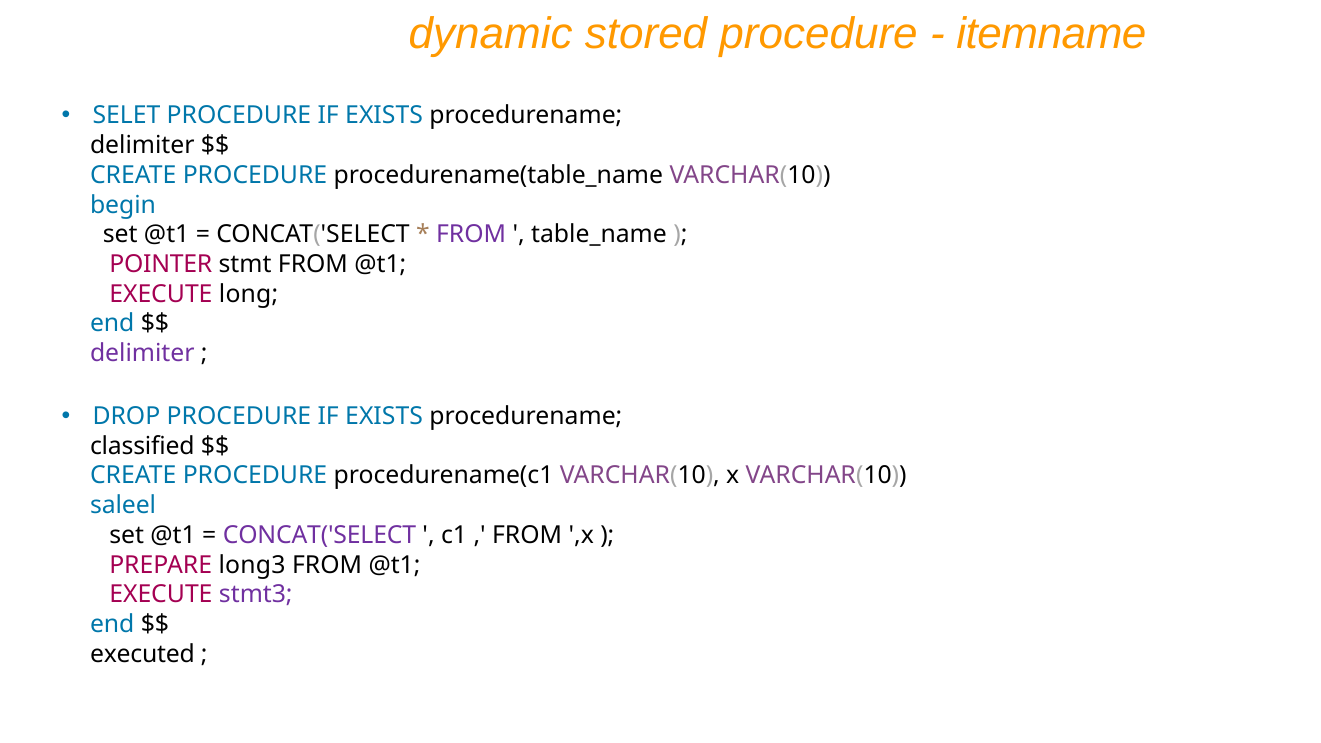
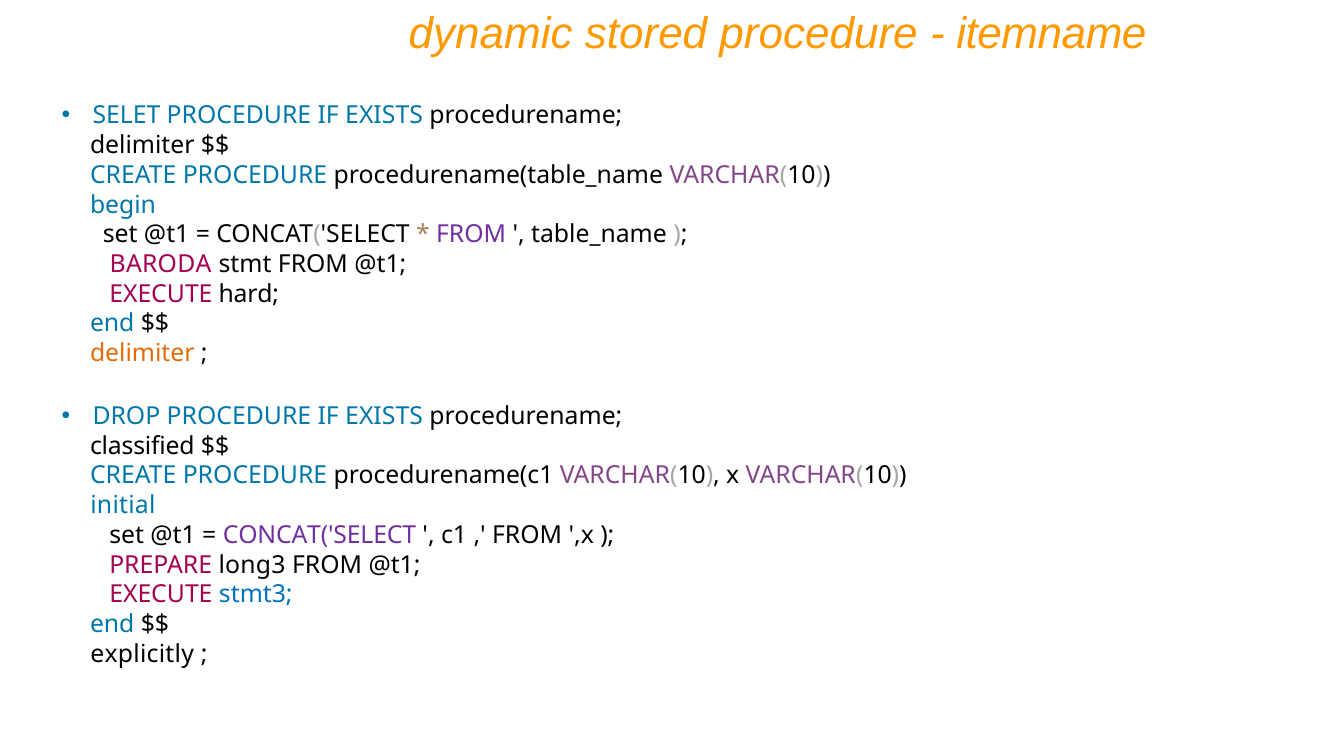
POINTER: POINTER -> BARODA (161, 264)
long: long -> hard (249, 294)
delimiter colour: purple -> orange (142, 354)
saleel: saleel -> initial (123, 506)
stmt3 colour: purple -> blue (256, 595)
executed: executed -> explicitly (142, 654)
